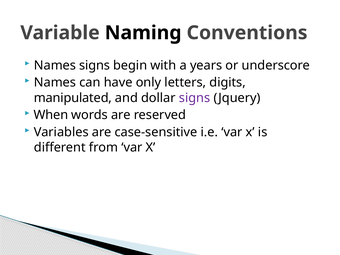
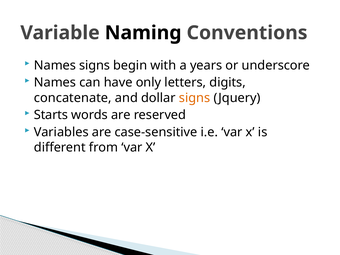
manipulated: manipulated -> concatenate (73, 98)
signs colour: purple -> orange (195, 98)
When: When -> Starts (51, 115)
